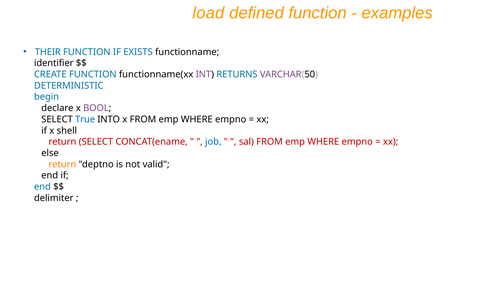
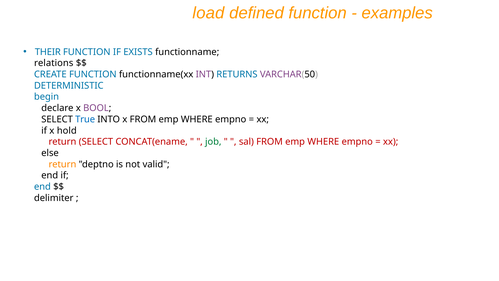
identifier: identifier -> relations (54, 63)
shell: shell -> hold (67, 130)
job colour: blue -> green (213, 142)
